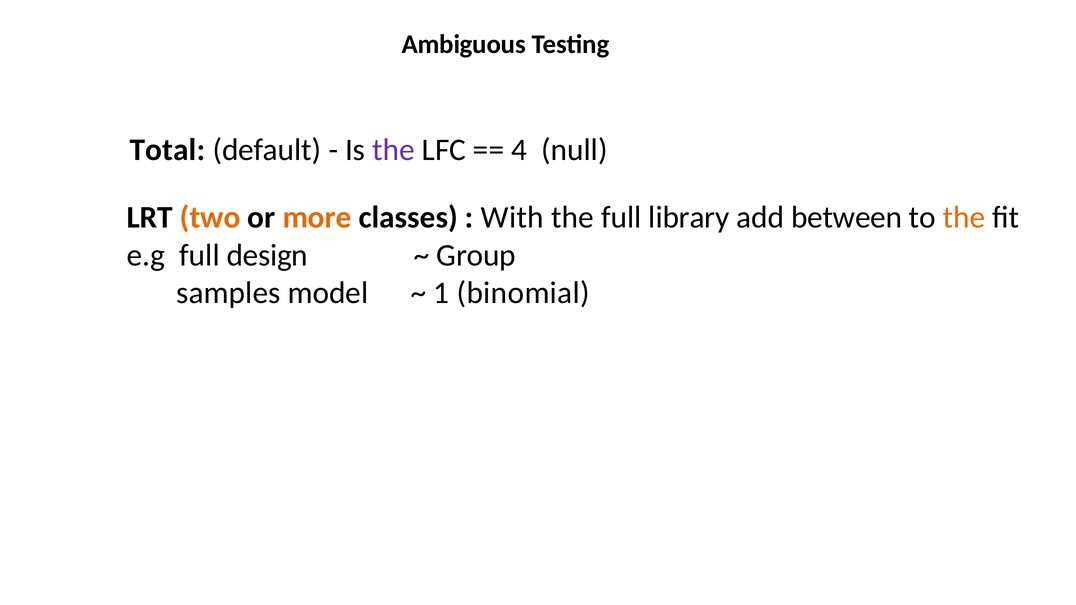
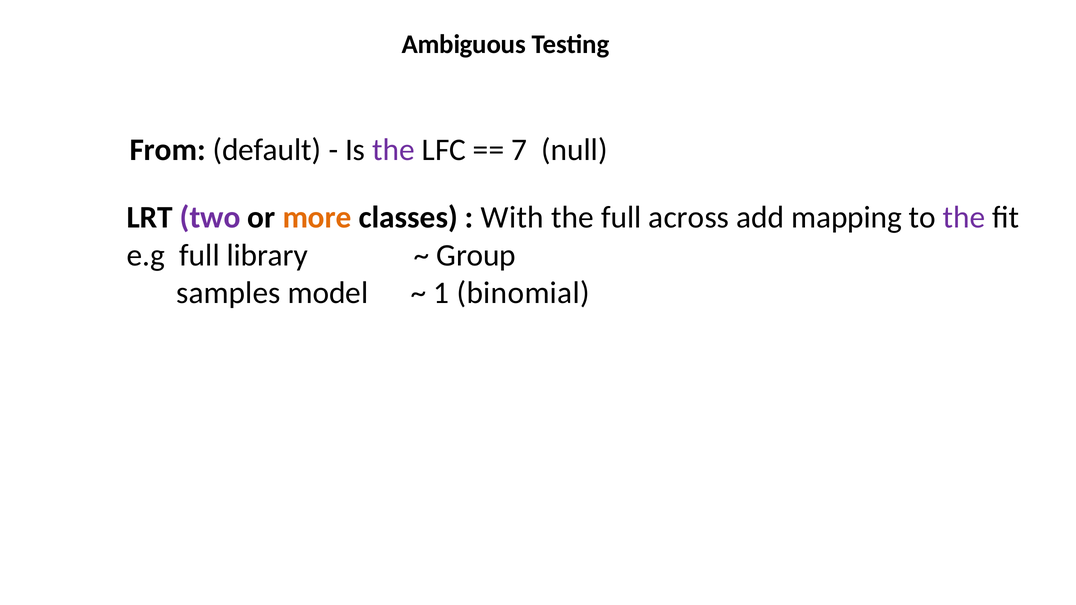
Total: Total -> From (168, 150)
4: 4 -> 7 (519, 150)
two colour: orange -> purple (210, 218)
library: library -> across (689, 218)
between: between -> mapping (847, 218)
the colour: orange -> purple (964, 218)
design: design -> library (267, 255)
